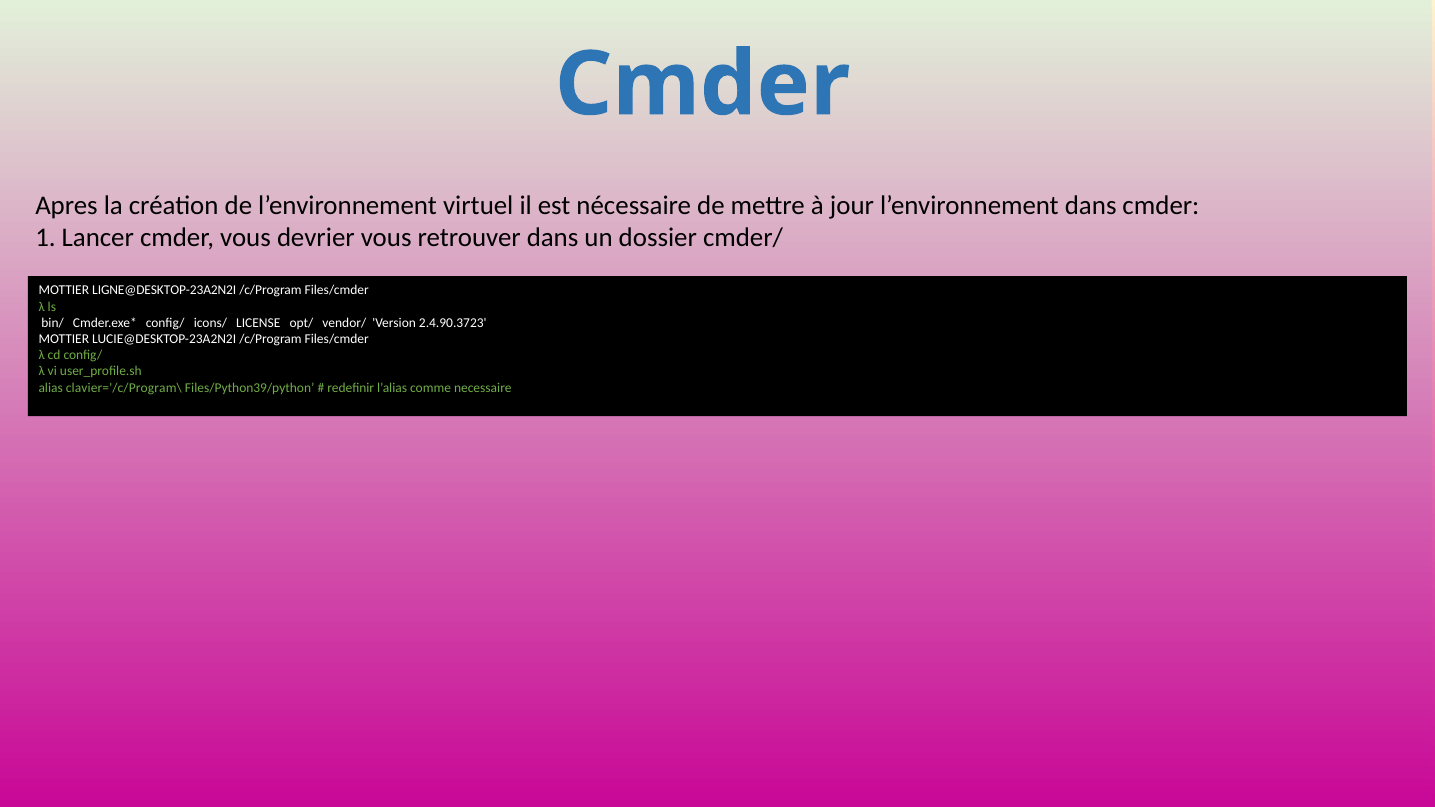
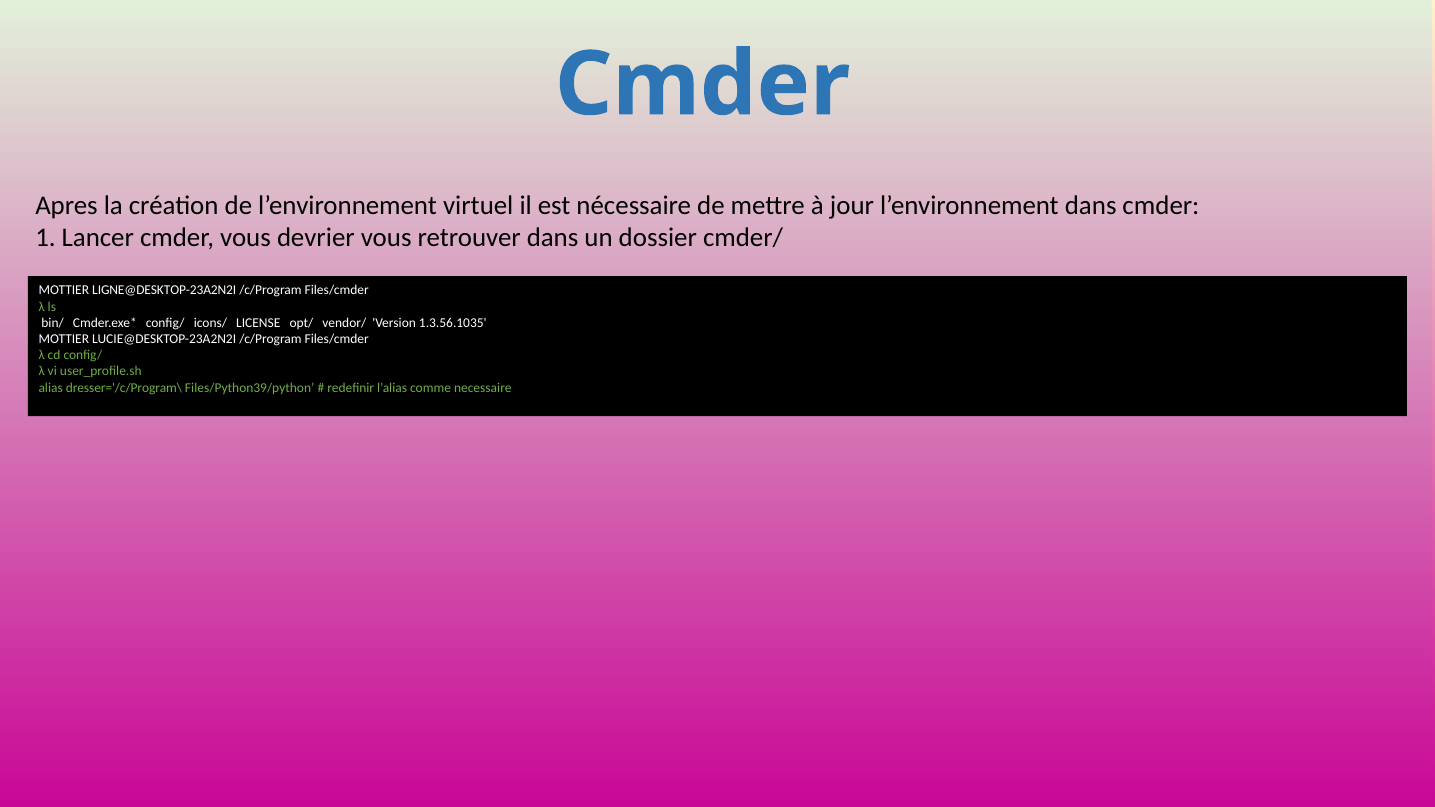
2.4.90.3723: 2.4.90.3723 -> 1.3.56.1035 (453, 323)
clavier='/c/Program\: clavier='/c/Program\ -> dresser='/c/Program\ (124, 388)
